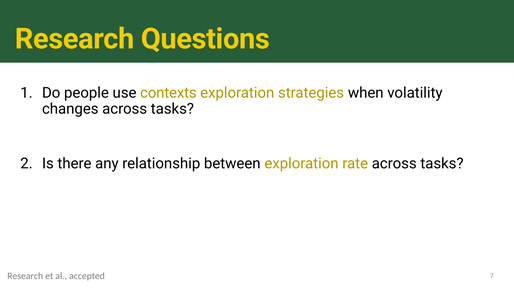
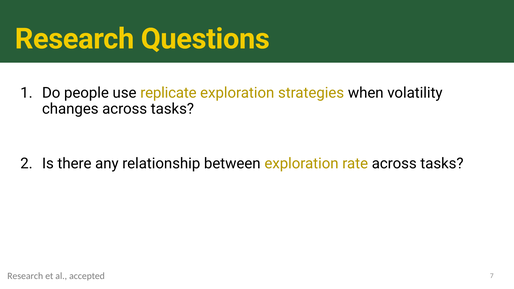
contexts: contexts -> replicate (168, 93)
